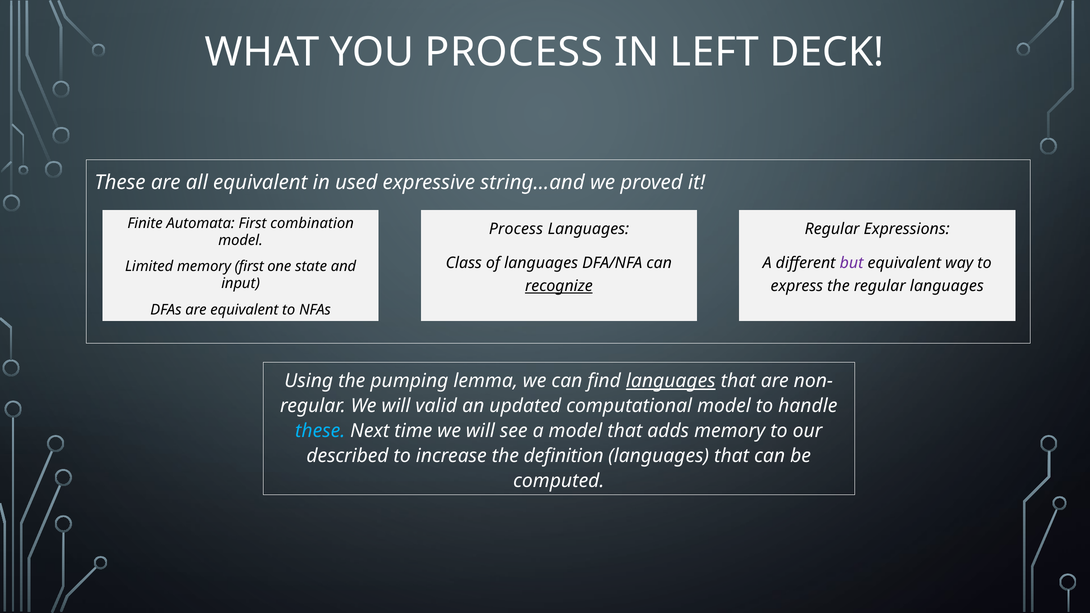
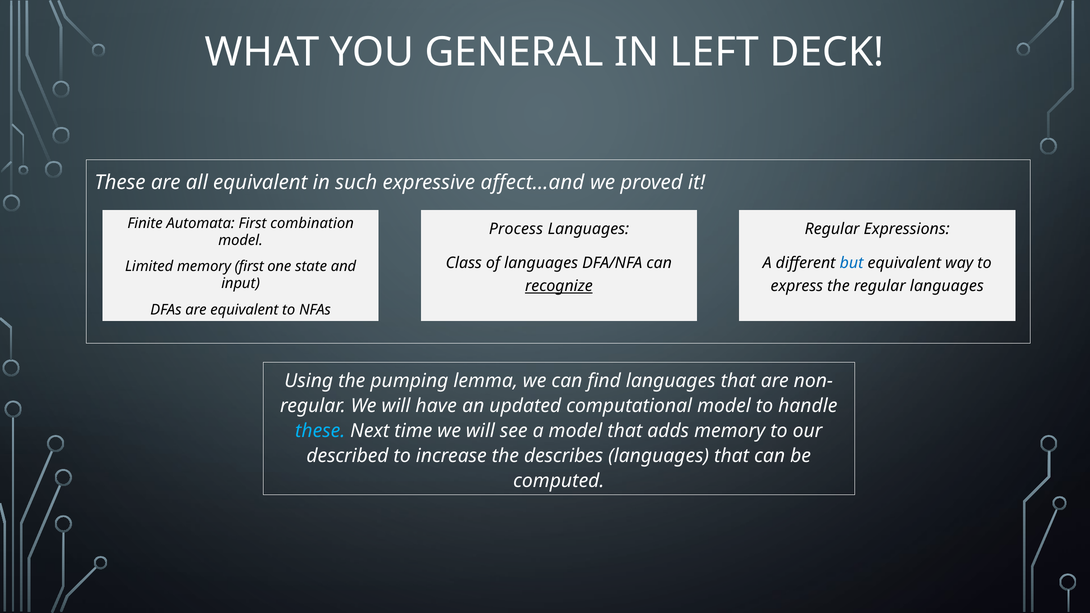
YOU PROCESS: PROCESS -> GENERAL (514, 52)
used: used -> such (356, 182)
string…and: string…and -> affect…and (532, 182)
but colour: purple -> blue (852, 263)
languages underline: present -> none (671, 381)
valid: valid -> have (436, 406)
definition: definition -> describes (564, 456)
